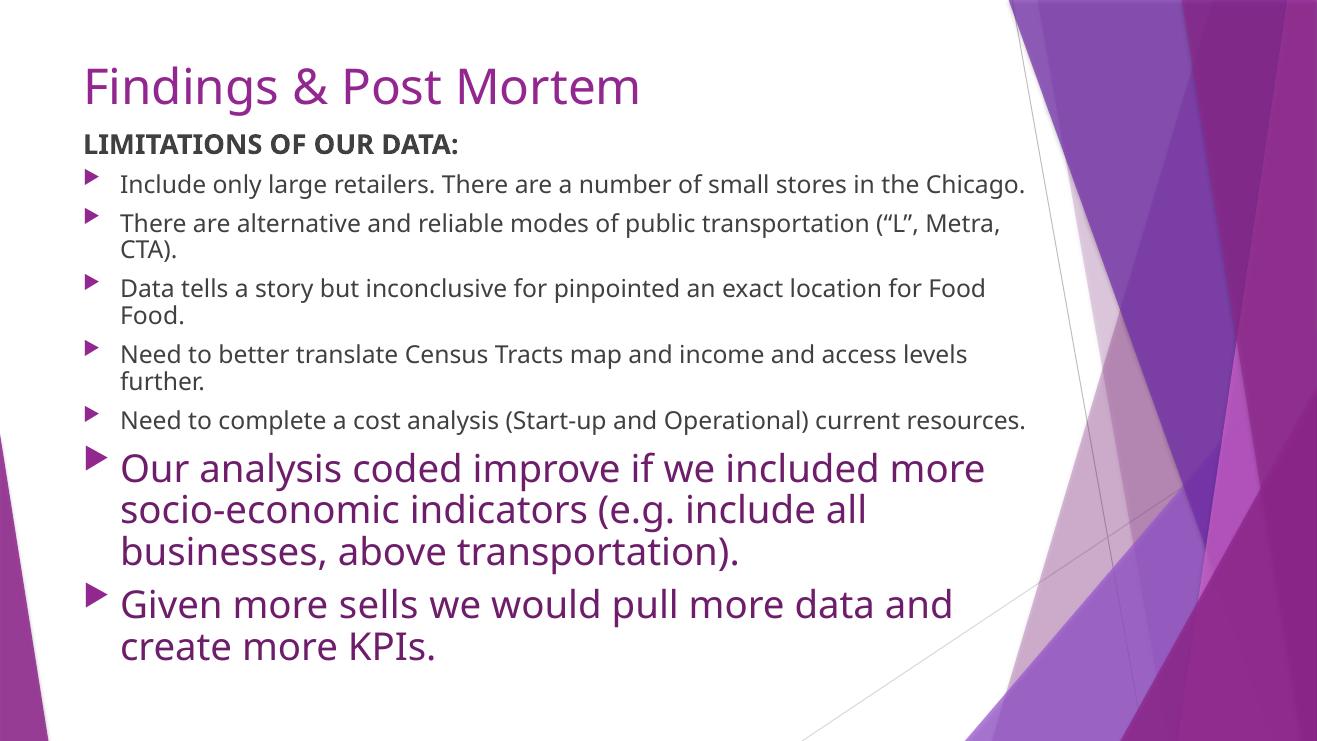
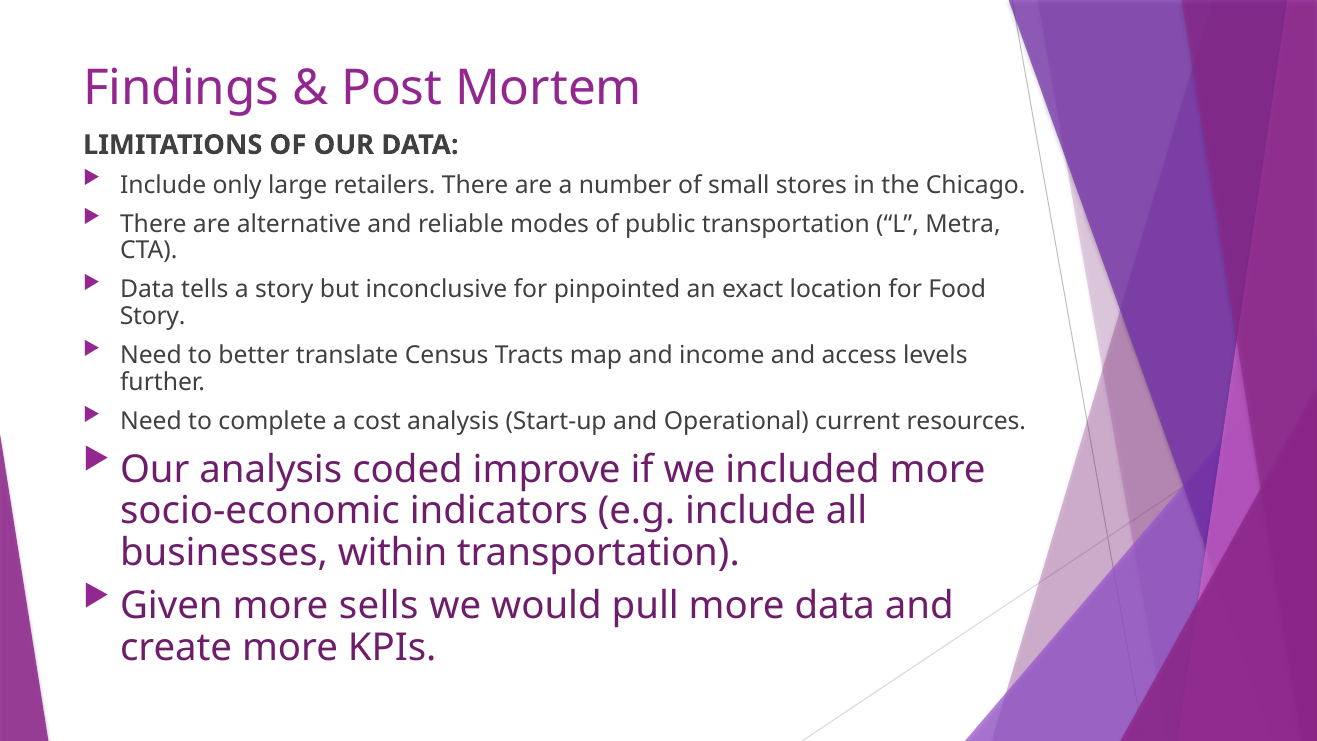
Food: Food -> Story (153, 316)
above: above -> within (393, 552)
